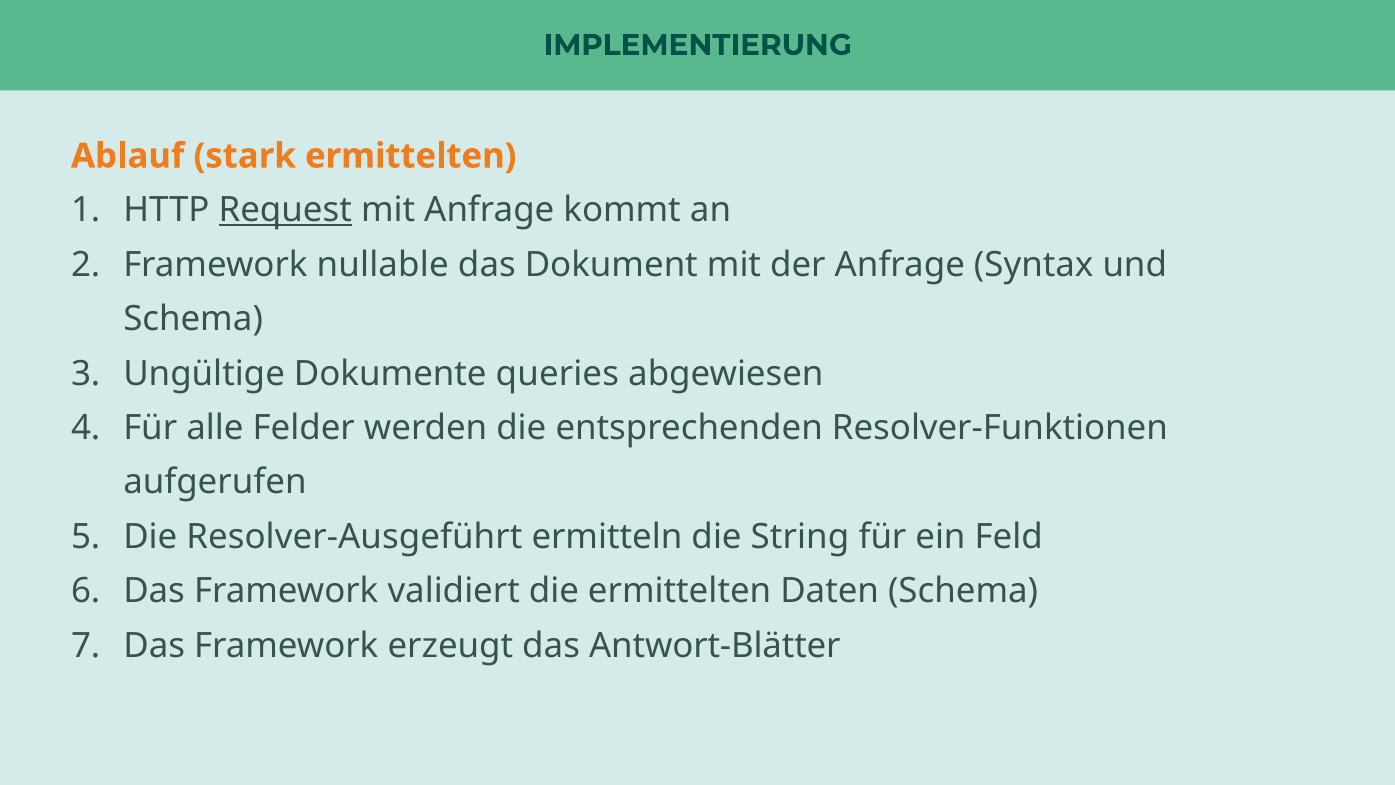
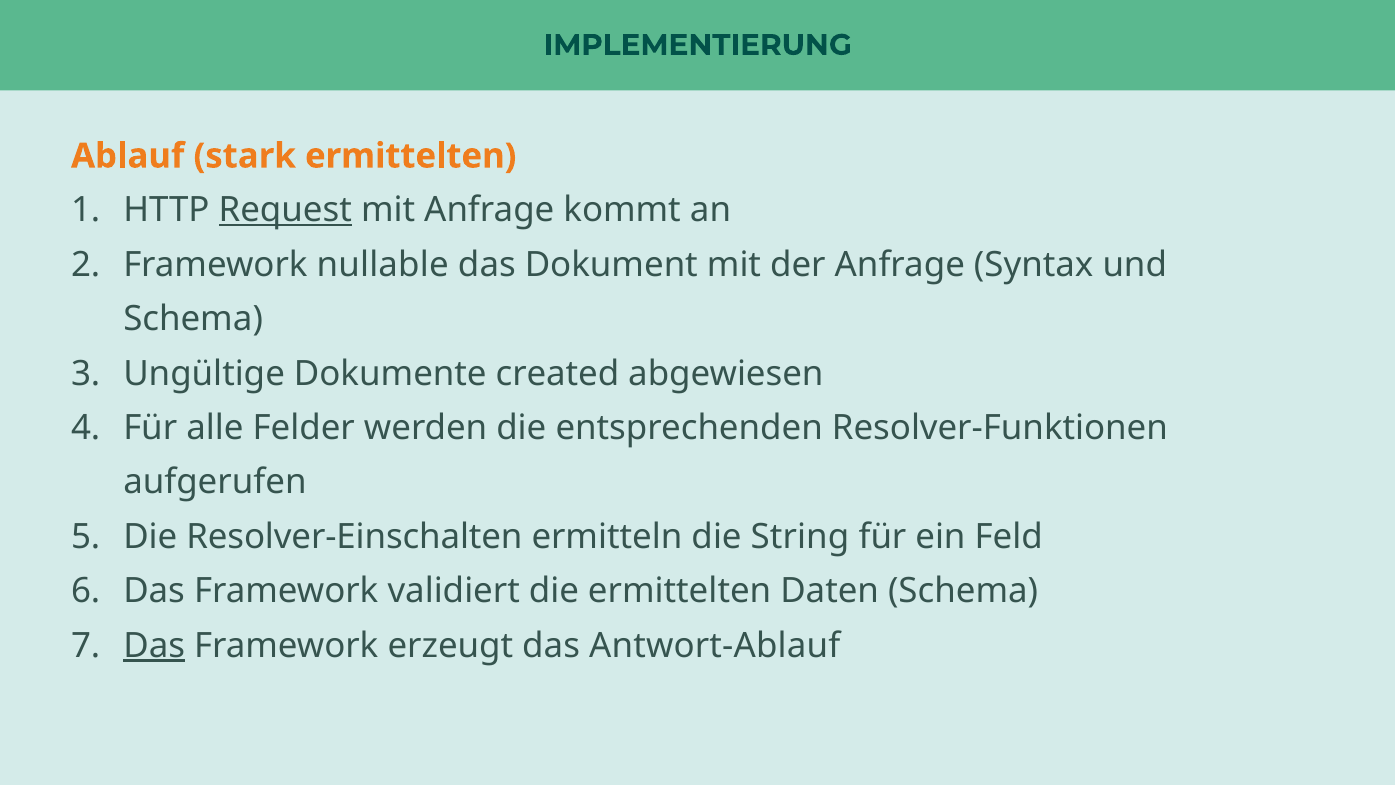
queries: queries -> created (557, 373)
Resolver-Ausgeführt: Resolver-Ausgeführt -> Resolver-Einschalten (354, 537)
Das underline: none -> present (154, 645)
Antwort-Blätter: Antwort-Blätter -> Antwort-Ablauf (715, 645)
